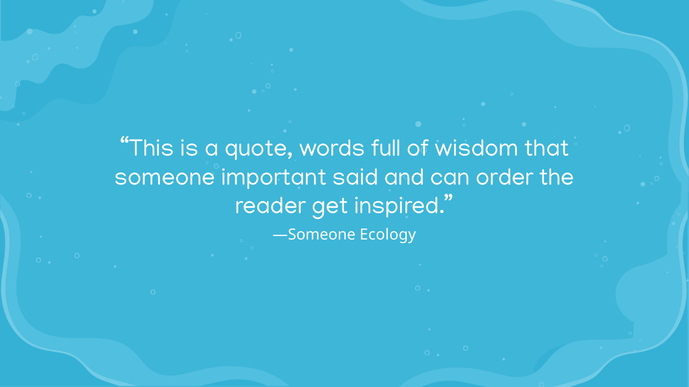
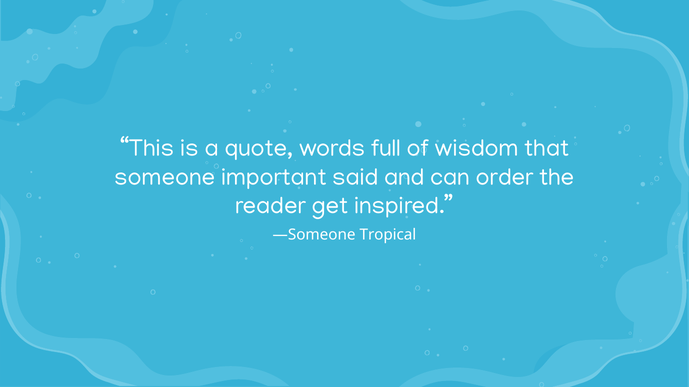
Ecology: Ecology -> Tropical (388, 235)
